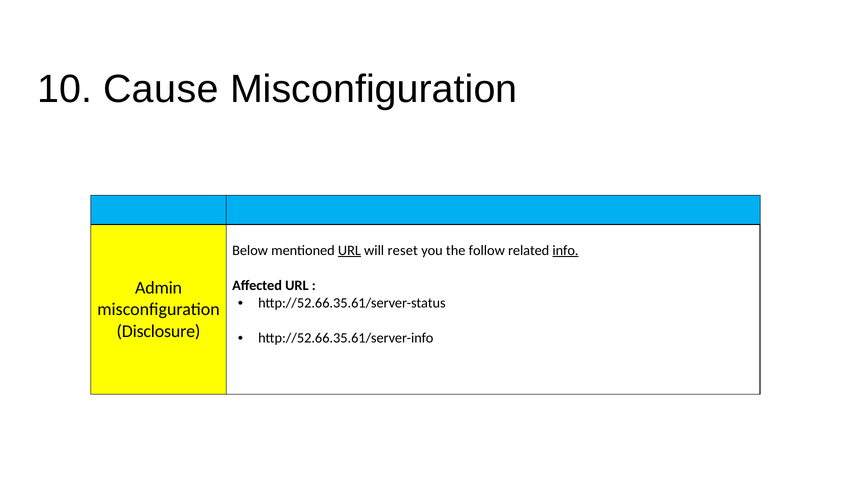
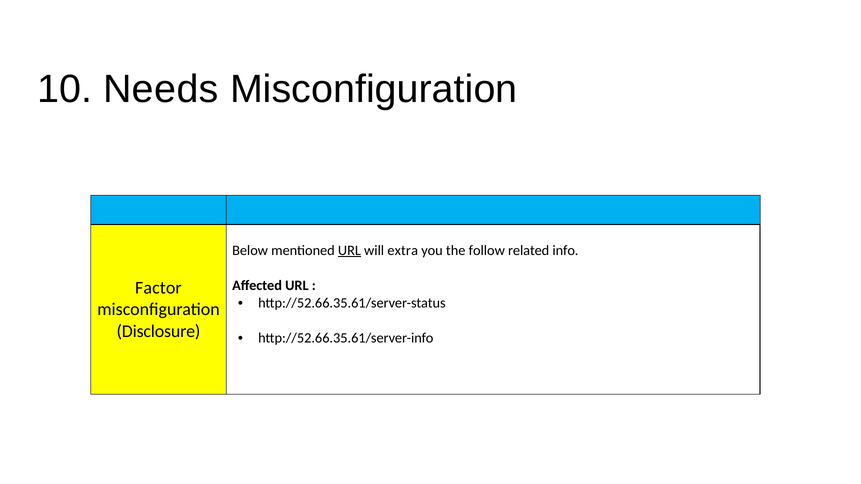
Cause: Cause -> Needs (161, 90)
reset: reset -> extra (403, 251)
info underline: present -> none (565, 251)
Admin: Admin -> Factor (158, 288)
